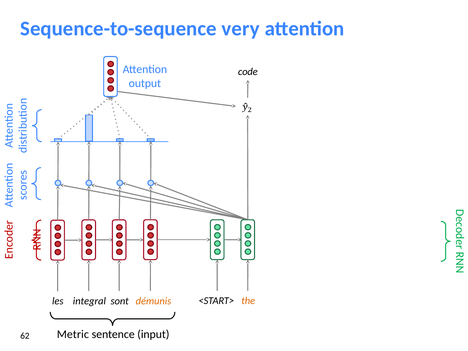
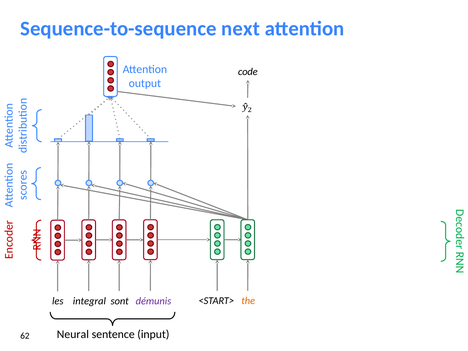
very: very -> next (241, 29)
démunis colour: orange -> purple (153, 301)
Metric: Metric -> Neural (73, 334)
